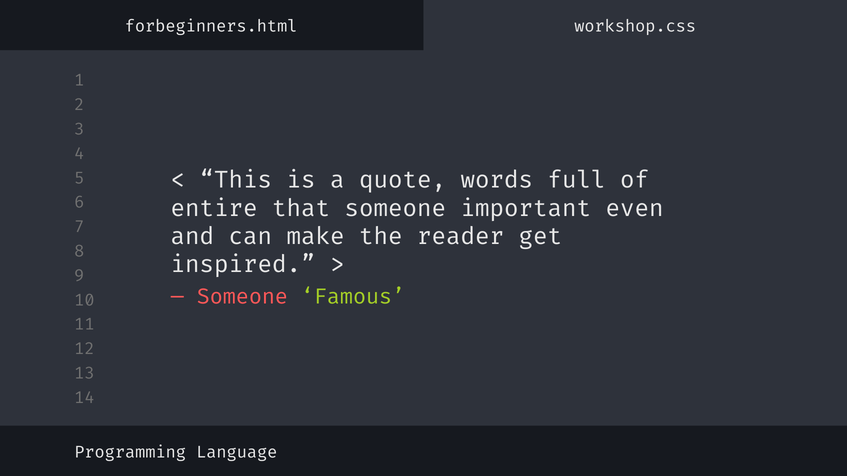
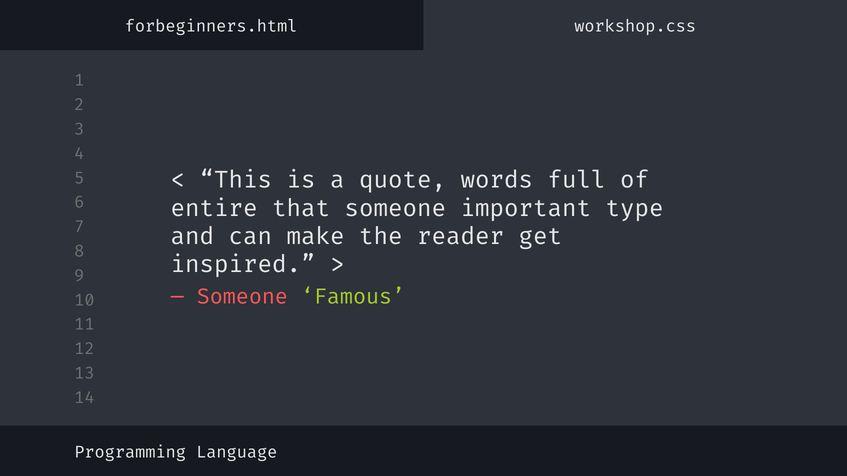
even: even -> type (635, 208)
